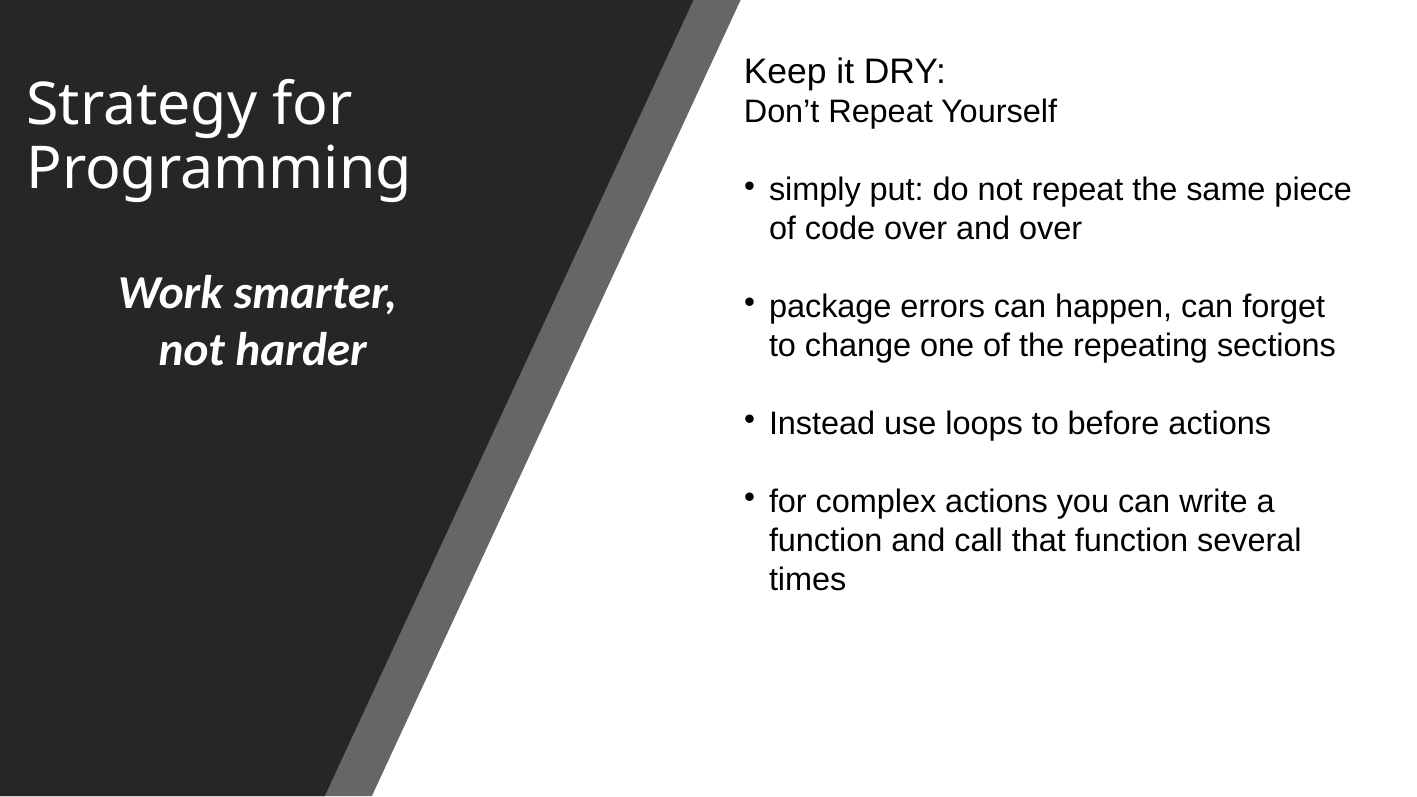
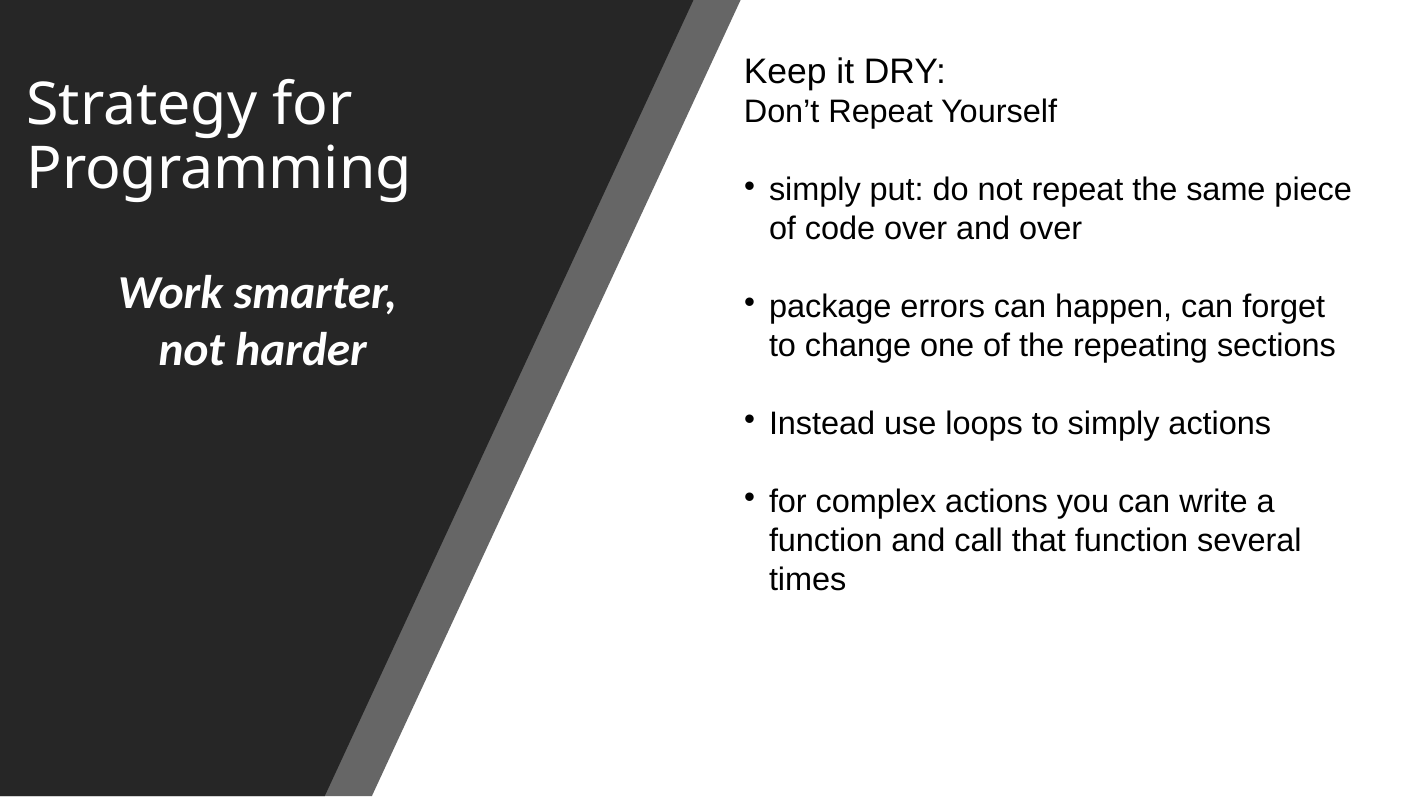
to before: before -> simply (1114, 424)
